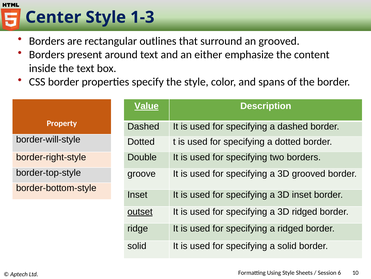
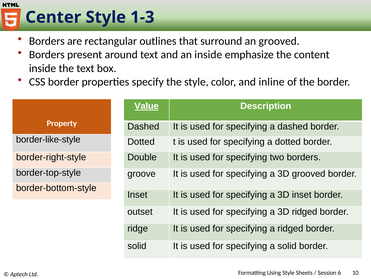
an either: either -> inside (208, 55)
spans: spans -> inline (272, 82)
border-will-style: border-will-style -> border-like-style (48, 139)
outset underline: present -> none (140, 211)
